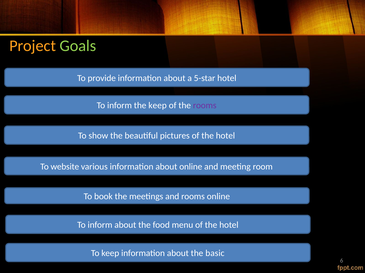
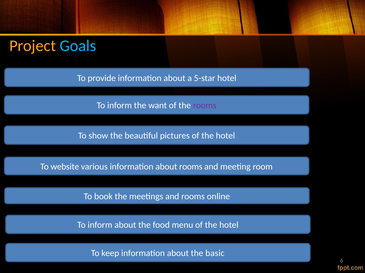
Goals colour: light green -> light blue (78, 46)
the keep: keep -> want (158, 106)
about online: online -> rooms (191, 167)
